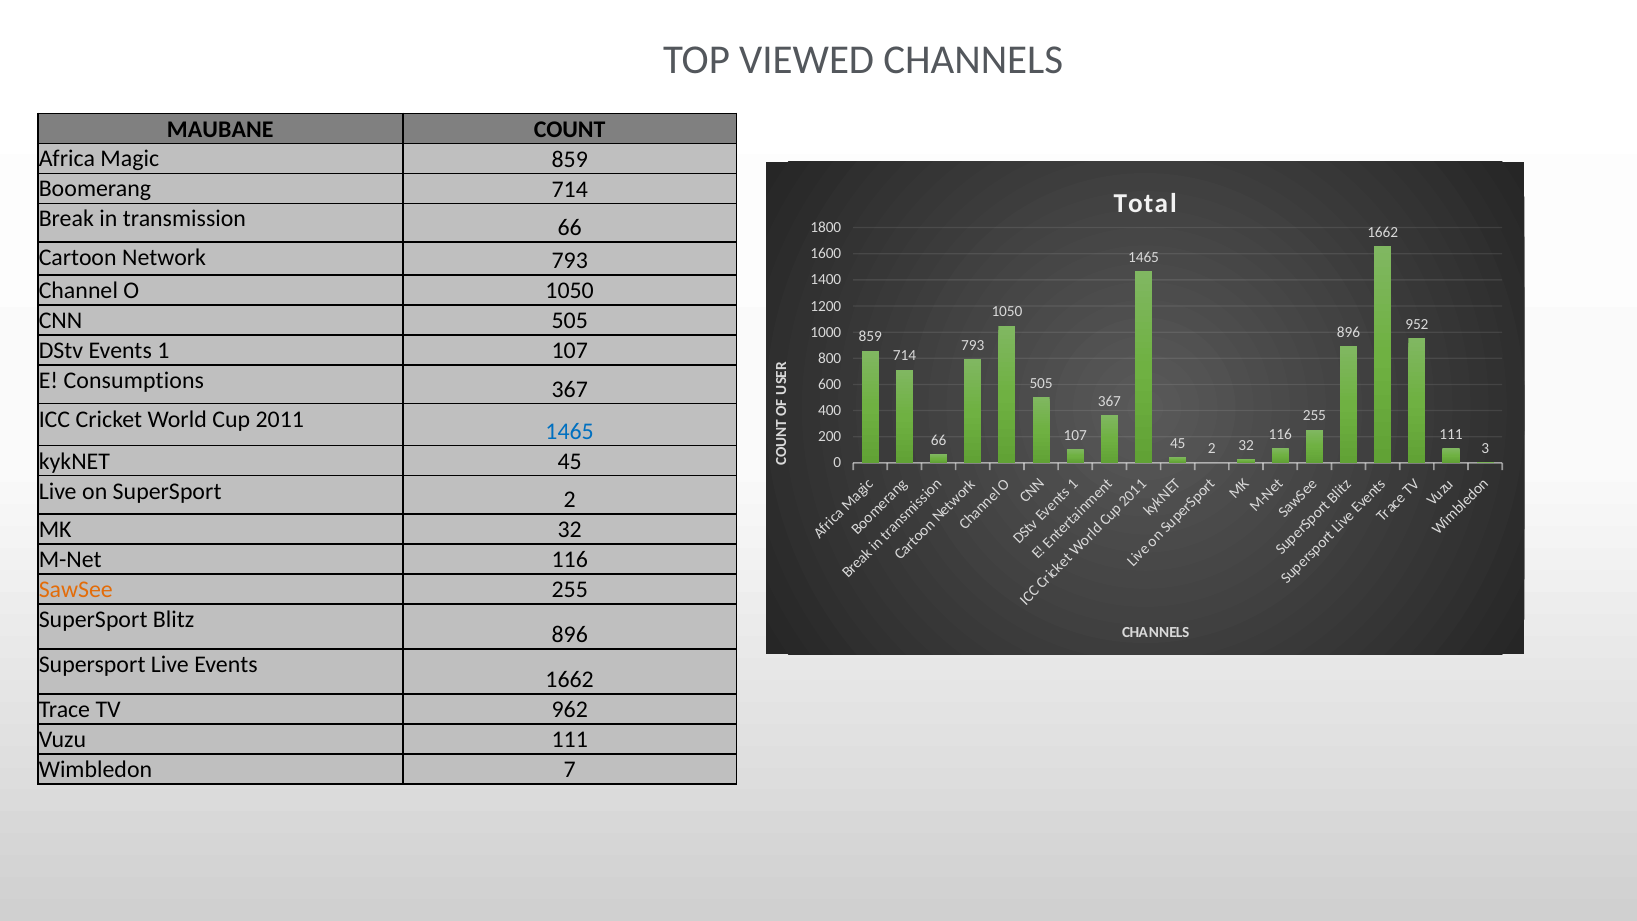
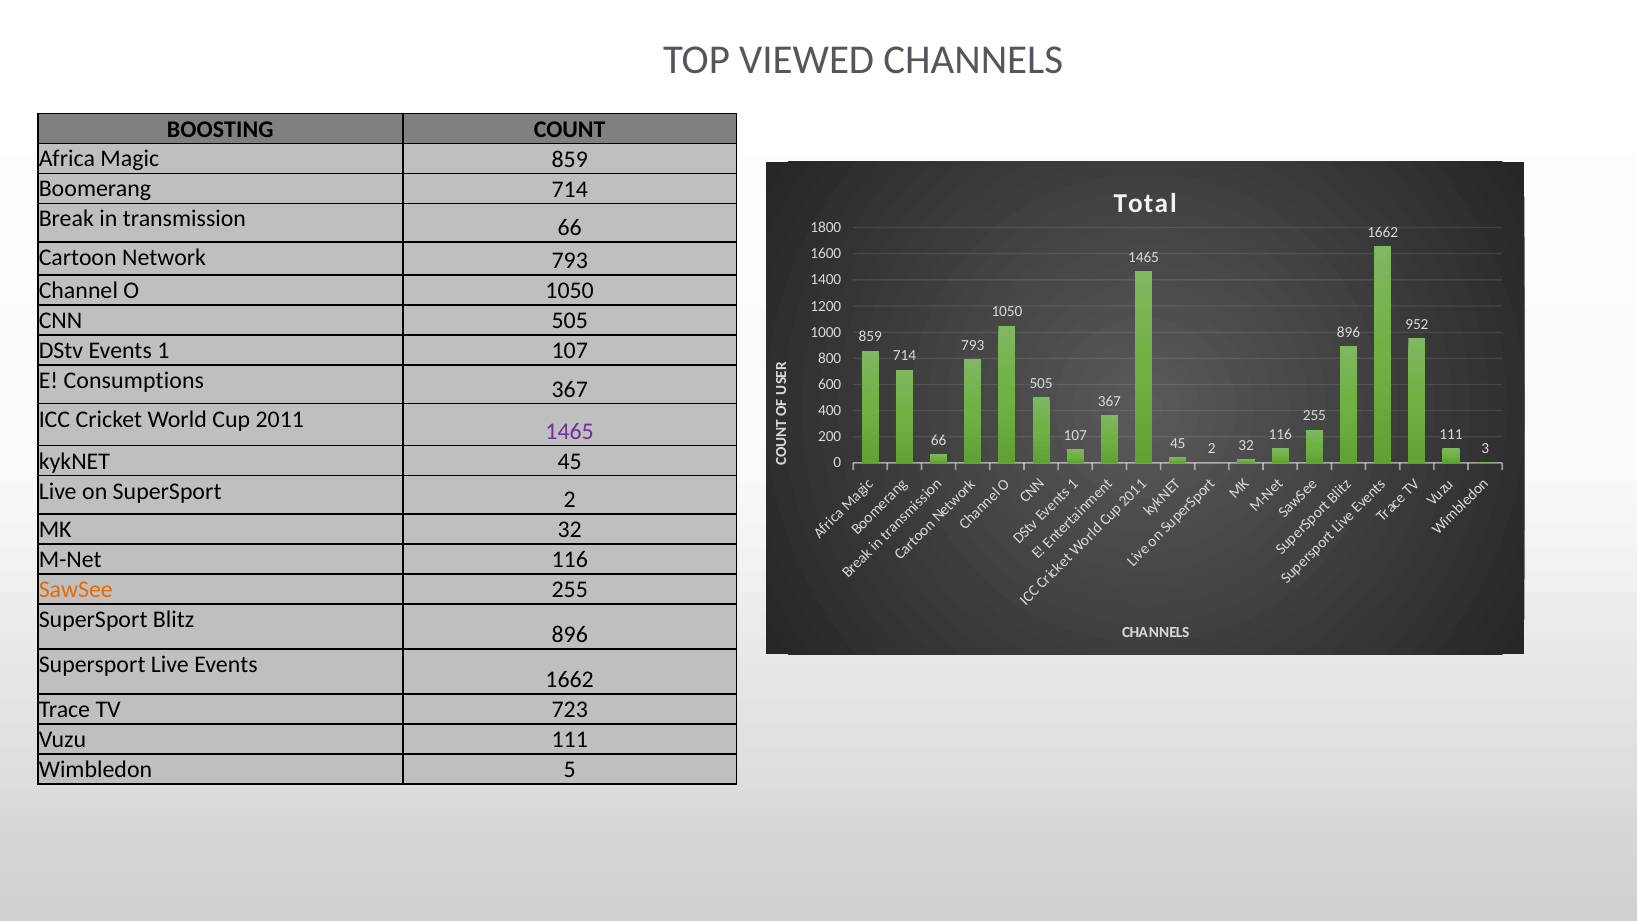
MAUBANE: MAUBANE -> BOOSTING (220, 129)
1465 colour: blue -> purple (570, 431)
962: 962 -> 723 (570, 710)
7: 7 -> 5 (570, 770)
